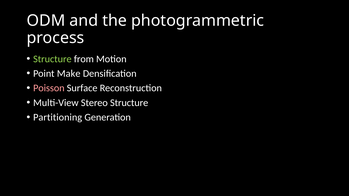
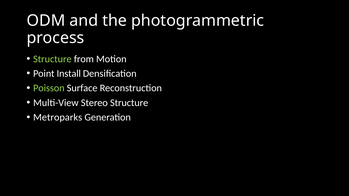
Make: Make -> Install (69, 74)
Poisson colour: pink -> light green (49, 88)
Partitioning: Partitioning -> Metroparks (58, 118)
